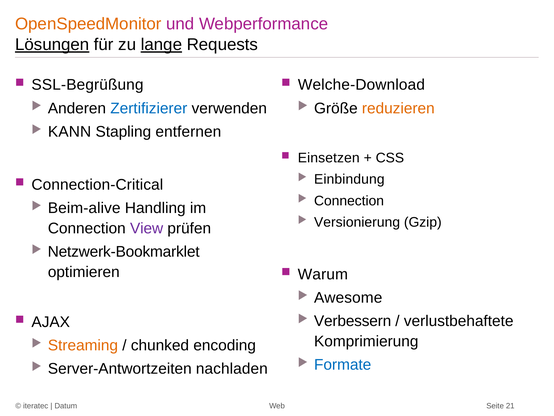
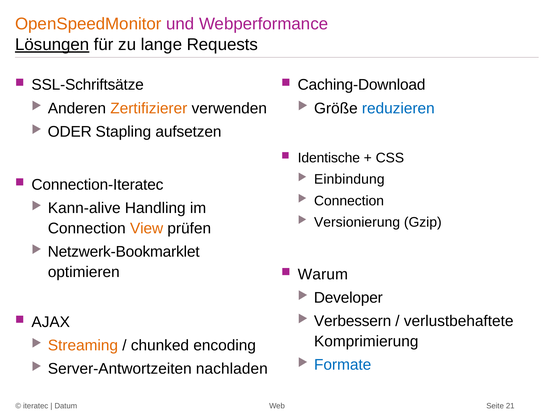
lange underline: present -> none (161, 45)
SSL-Begrüßung: SSL-Begrüßung -> SSL-Schriftsätze (88, 85)
Welche-Download: Welche-Download -> Caching-Download (362, 85)
Zertifizierer colour: blue -> orange (149, 108)
reduzieren colour: orange -> blue (398, 108)
KANN: KANN -> ODER (70, 132)
entfernen: entfernen -> aufsetzen (188, 132)
Einsetzen: Einsetzen -> Identische (329, 158)
Connection-Critical: Connection-Critical -> Connection-Iteratec (97, 184)
Beim-alive: Beim-alive -> Kann-alive (84, 208)
View colour: purple -> orange (147, 228)
Awesome: Awesome -> Developer (348, 297)
